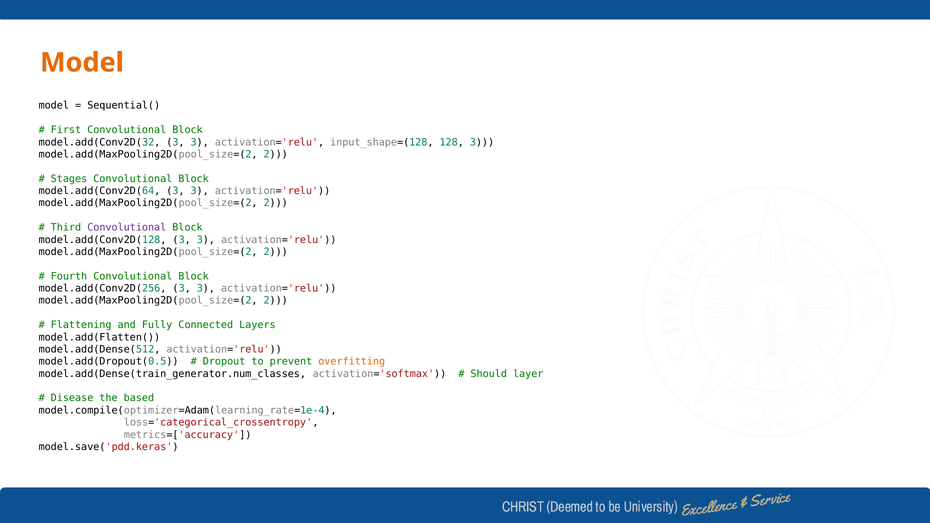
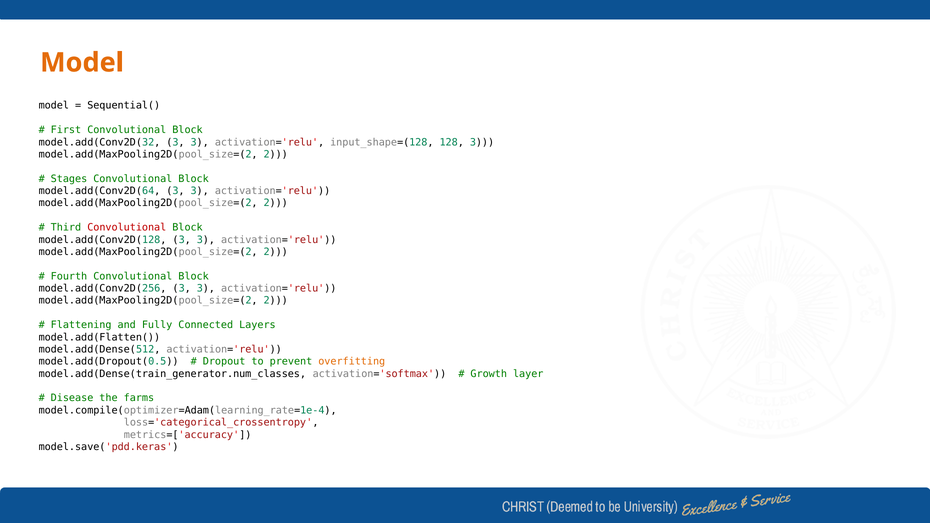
Convolutional colour: purple -> red (127, 228)
Should: Should -> Growth (489, 374)
based: based -> farms (139, 398)
